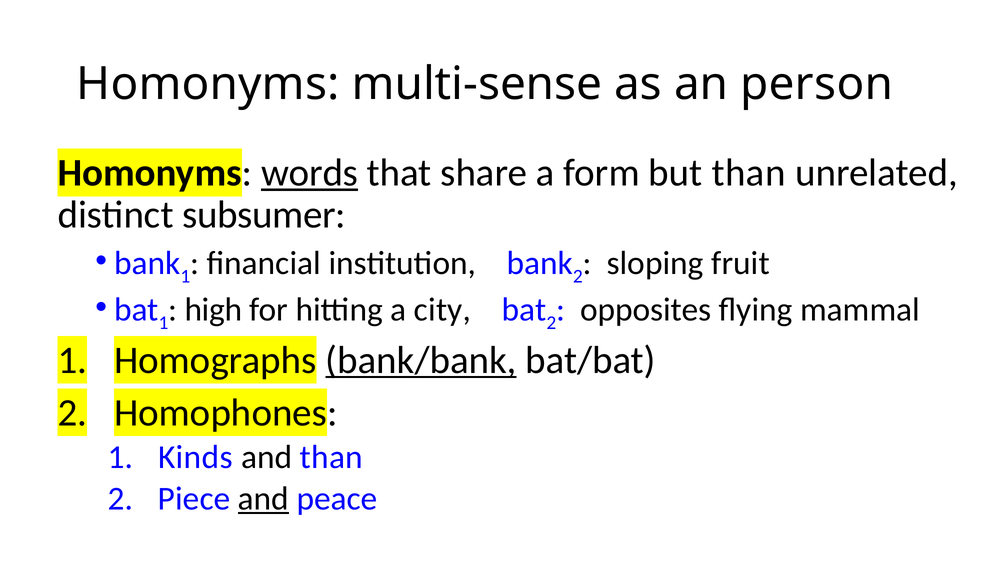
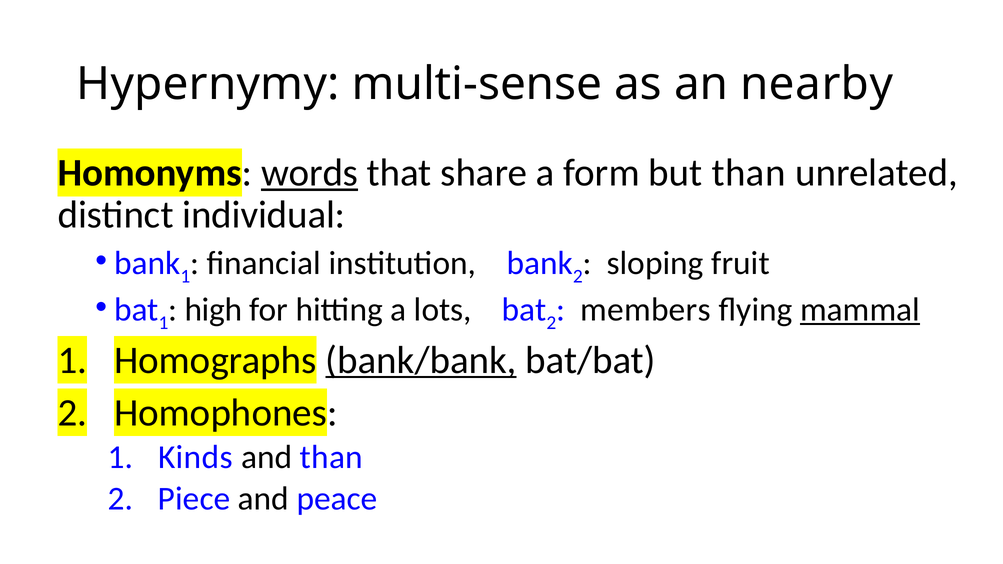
Homonyms: Homonyms -> Hypernymy (208, 84)
person: person -> nearby (817, 84)
subsumer: subsumer -> individual (264, 215)
city: city -> lots (443, 310)
opposites: opposites -> members (646, 310)
mammal underline: none -> present (860, 310)
and underline: present -> none (263, 499)
